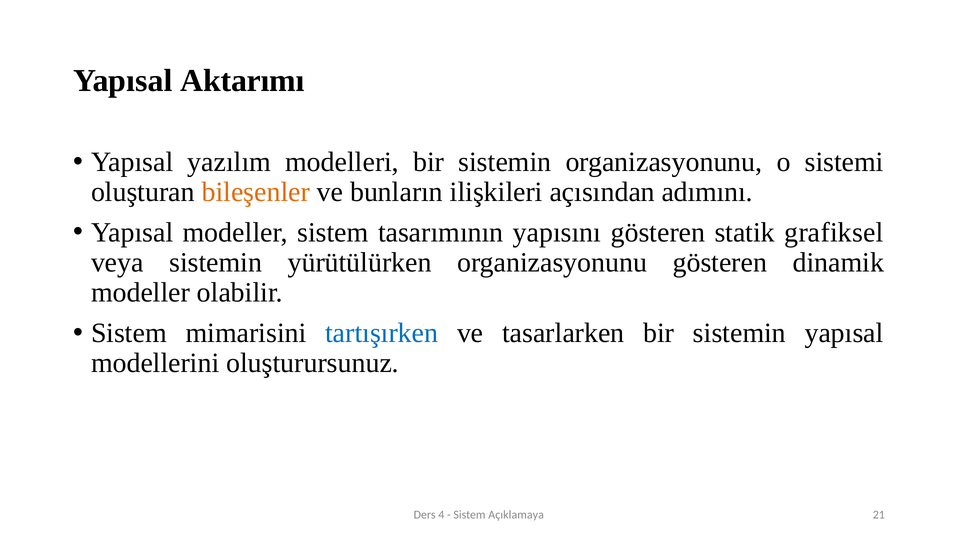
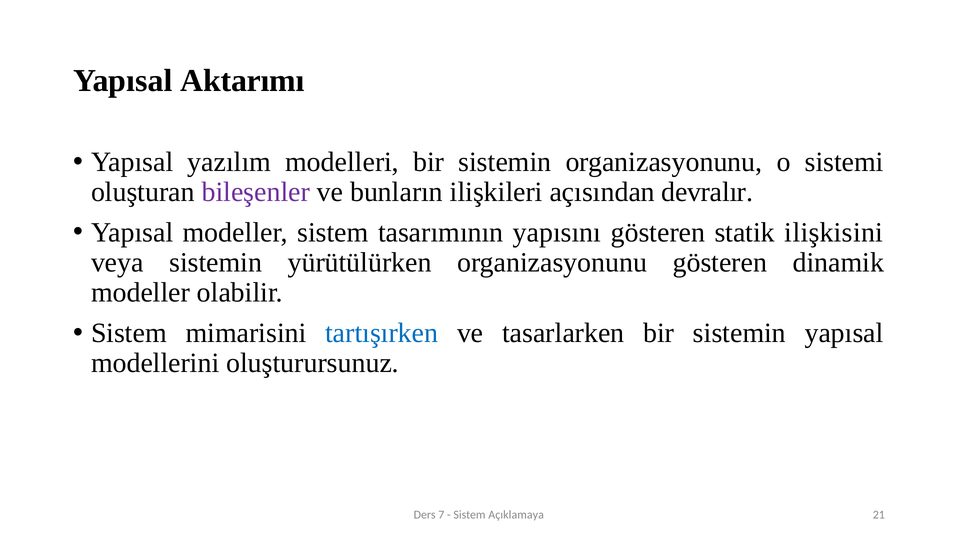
bileşenler colour: orange -> purple (256, 192)
adımını: adımını -> devralır (707, 192)
grafiksel: grafiksel -> ilişkisini (834, 232)
4: 4 -> 7 (441, 515)
